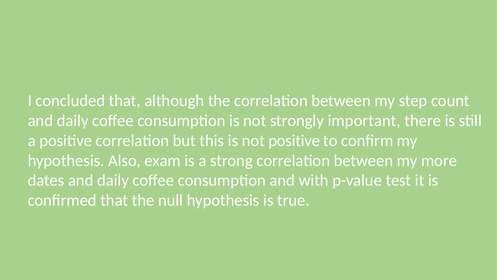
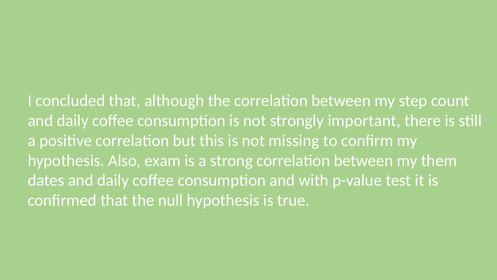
not positive: positive -> missing (294, 140)
more: more -> them (439, 160)
